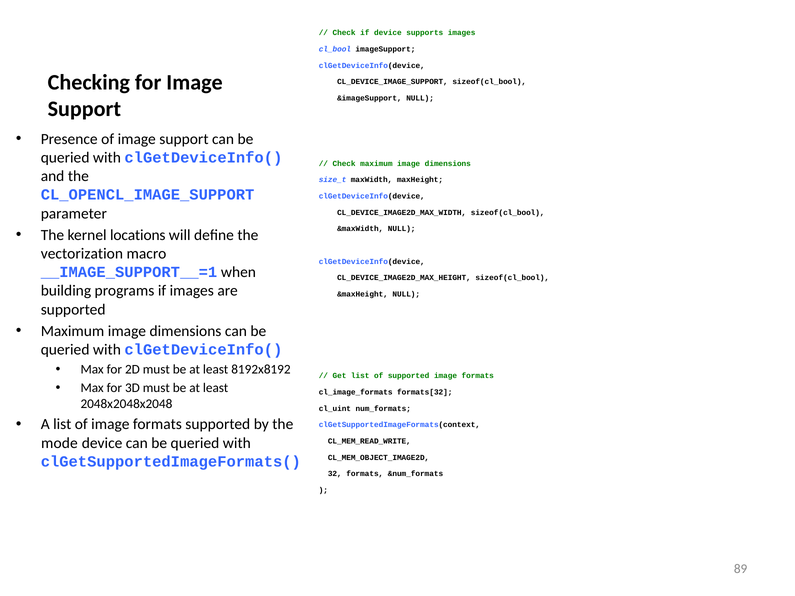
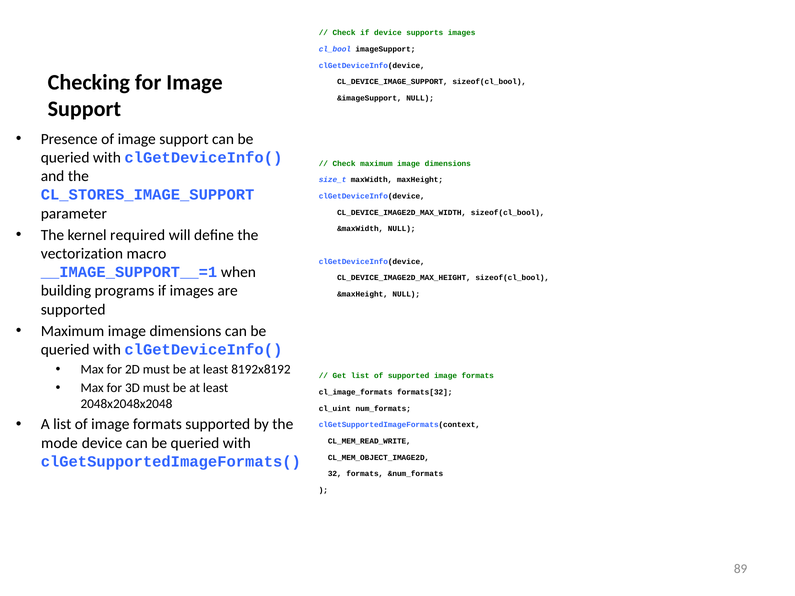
CL_OPENCL_IMAGE_SUPPORT: CL_OPENCL_IMAGE_SUPPORT -> CL_STORES_IMAGE_SUPPORT (148, 195)
locations: locations -> required (138, 235)
